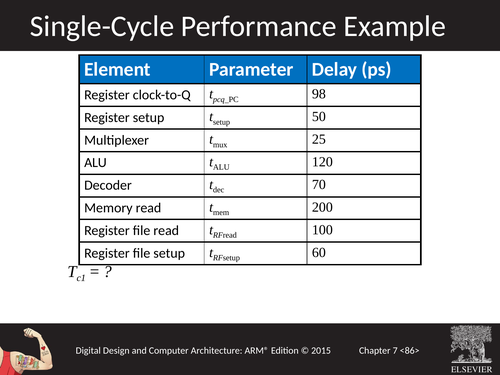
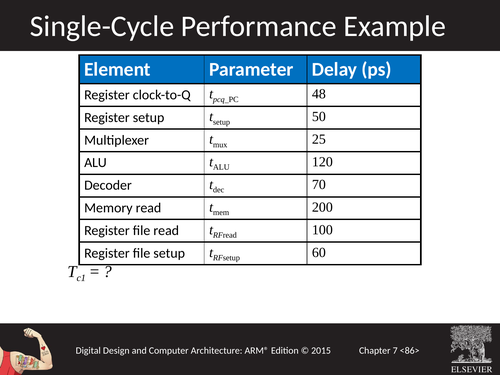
98: 98 -> 48 (319, 94)
